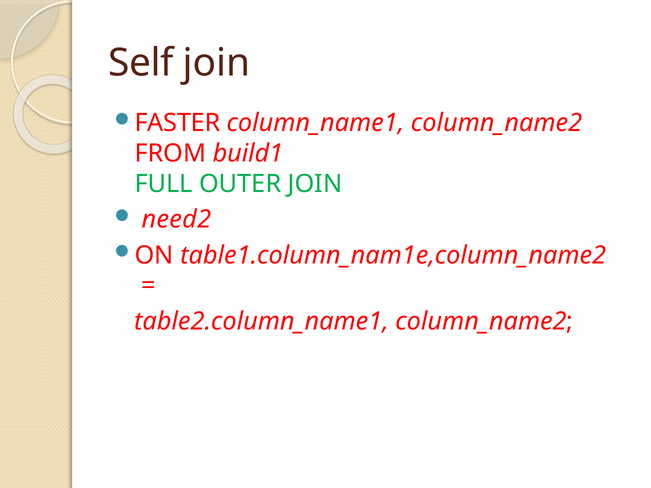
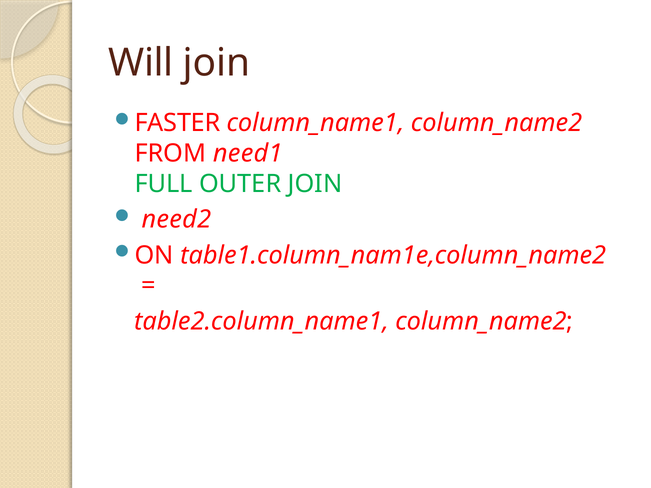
Self: Self -> Will (141, 63)
build1: build1 -> need1 (248, 154)
